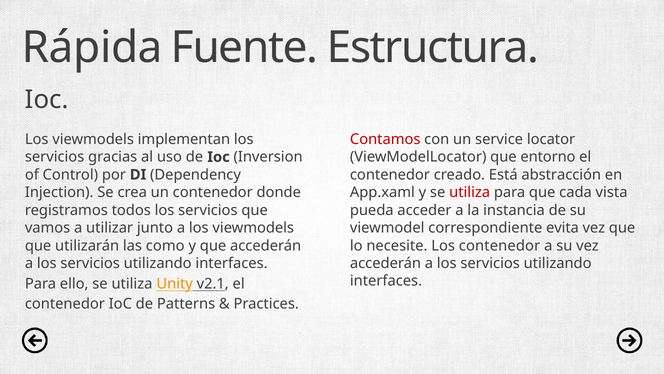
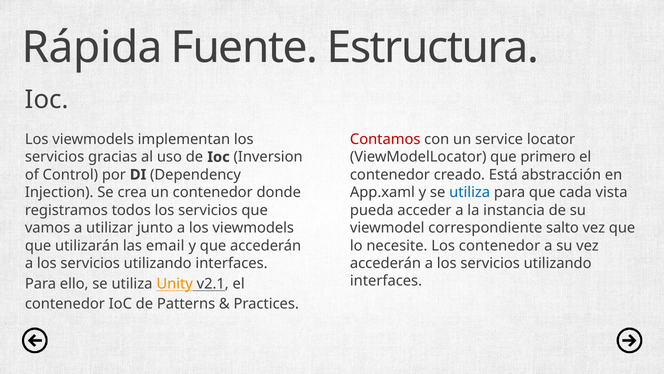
entorno: entorno -> primero (548, 157)
utiliza colour: red -> blue (470, 192)
evita: evita -> salto (562, 228)
como: como -> email (165, 245)
